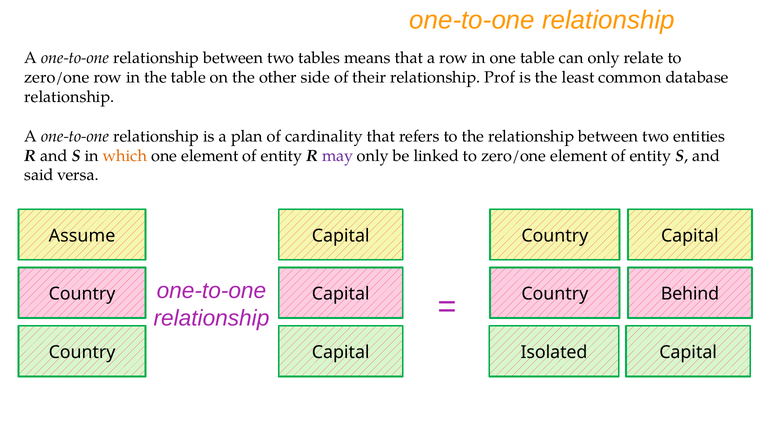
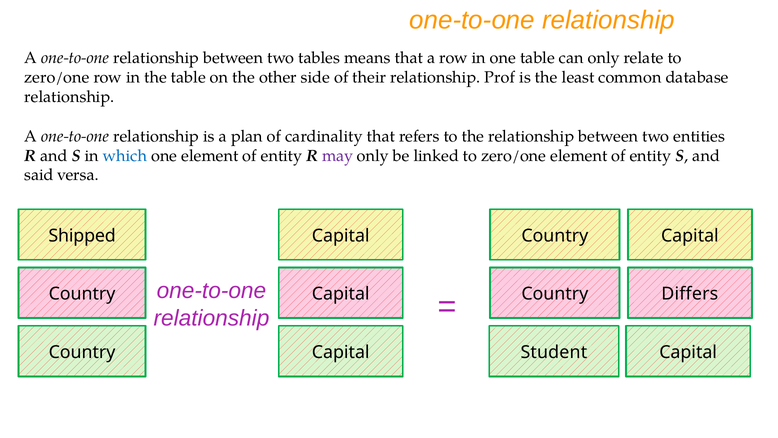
which colour: orange -> blue (125, 156)
Assume: Assume -> Shipped (82, 236)
Behind: Behind -> Differs (690, 294)
Isolated: Isolated -> Student (554, 352)
